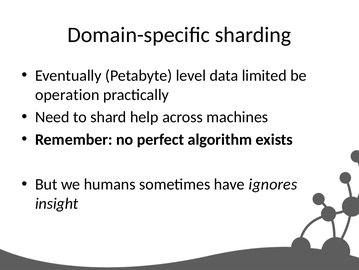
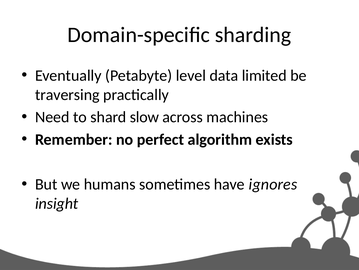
operation: operation -> traversing (67, 94)
help: help -> slow (144, 117)
